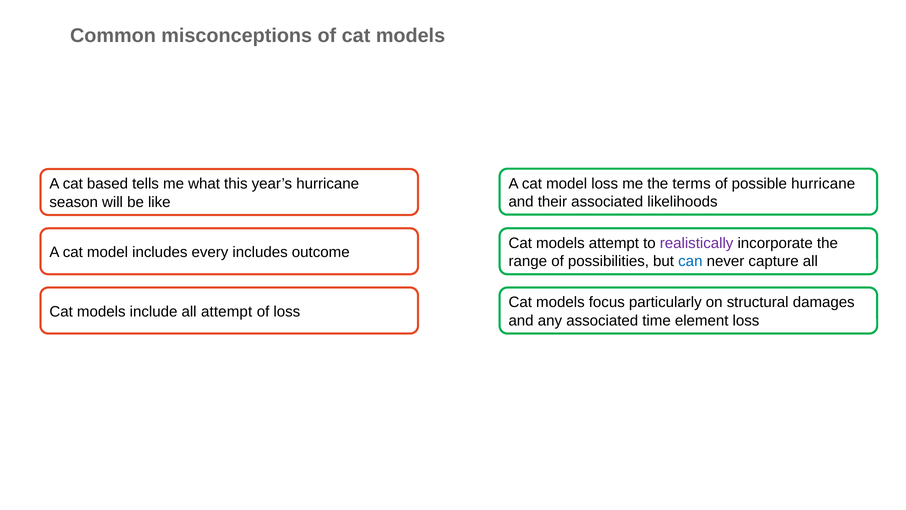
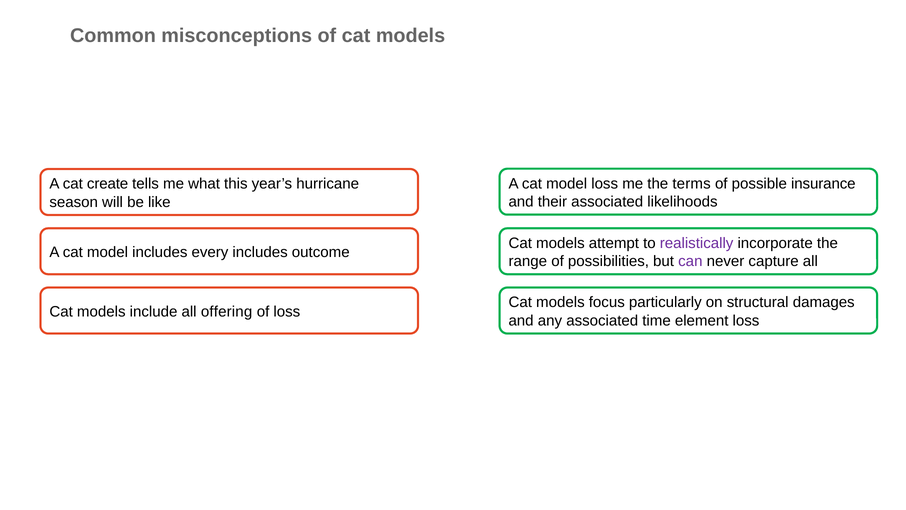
possible hurricane: hurricane -> insurance (823, 184)
based: based -> create (108, 184)
can colour: blue -> purple (690, 261)
all attempt: attempt -> offering (227, 311)
